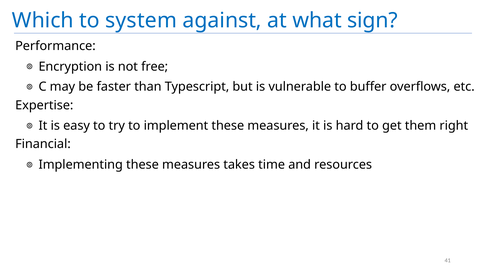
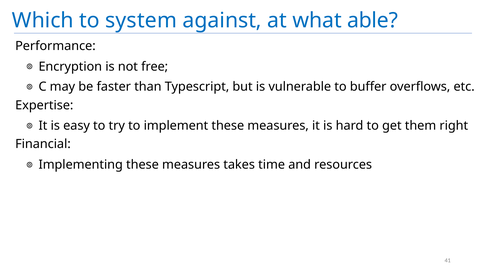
sign: sign -> able (373, 21)
